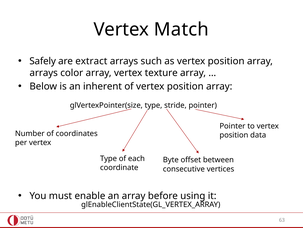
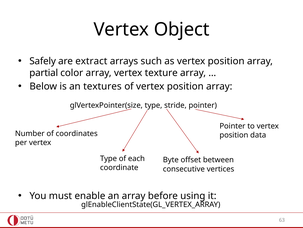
Match: Match -> Object (182, 29)
arrays: arrays -> partial (44, 73)
inherent: inherent -> textures (102, 86)
